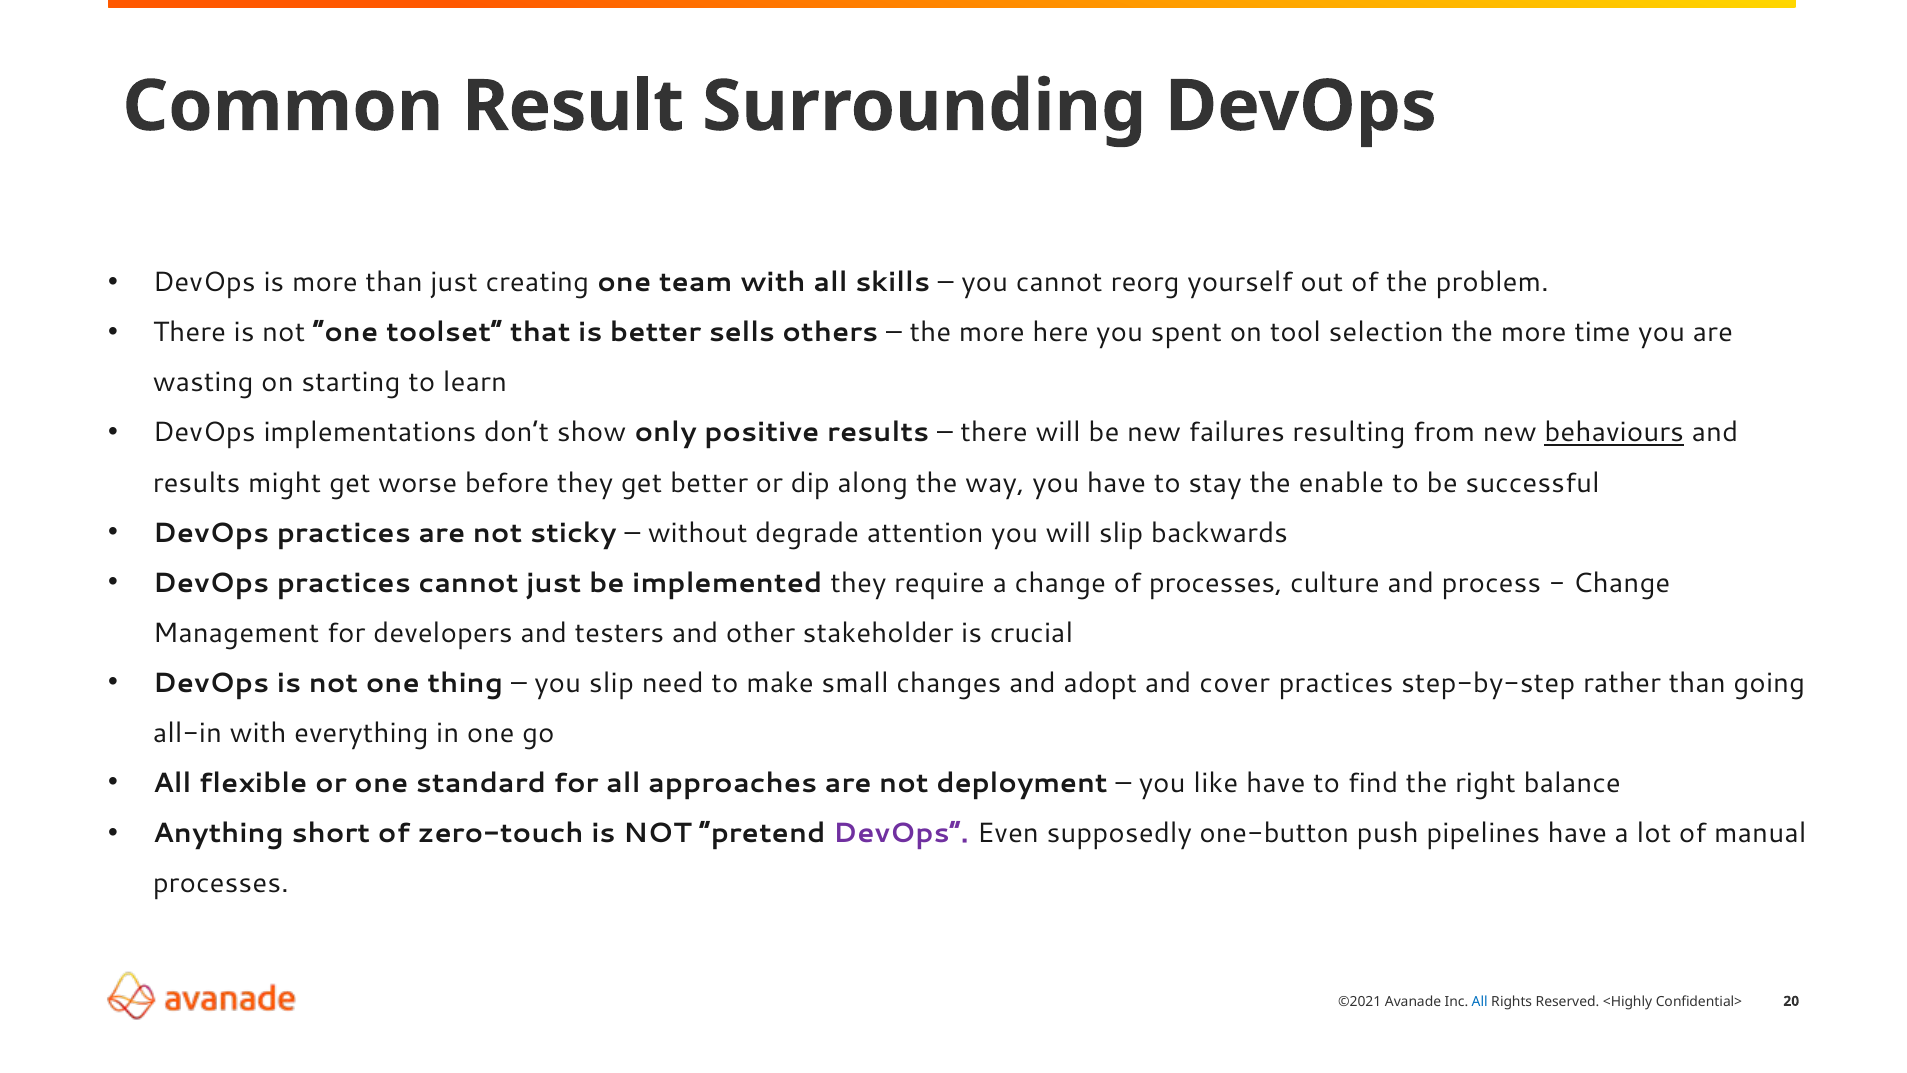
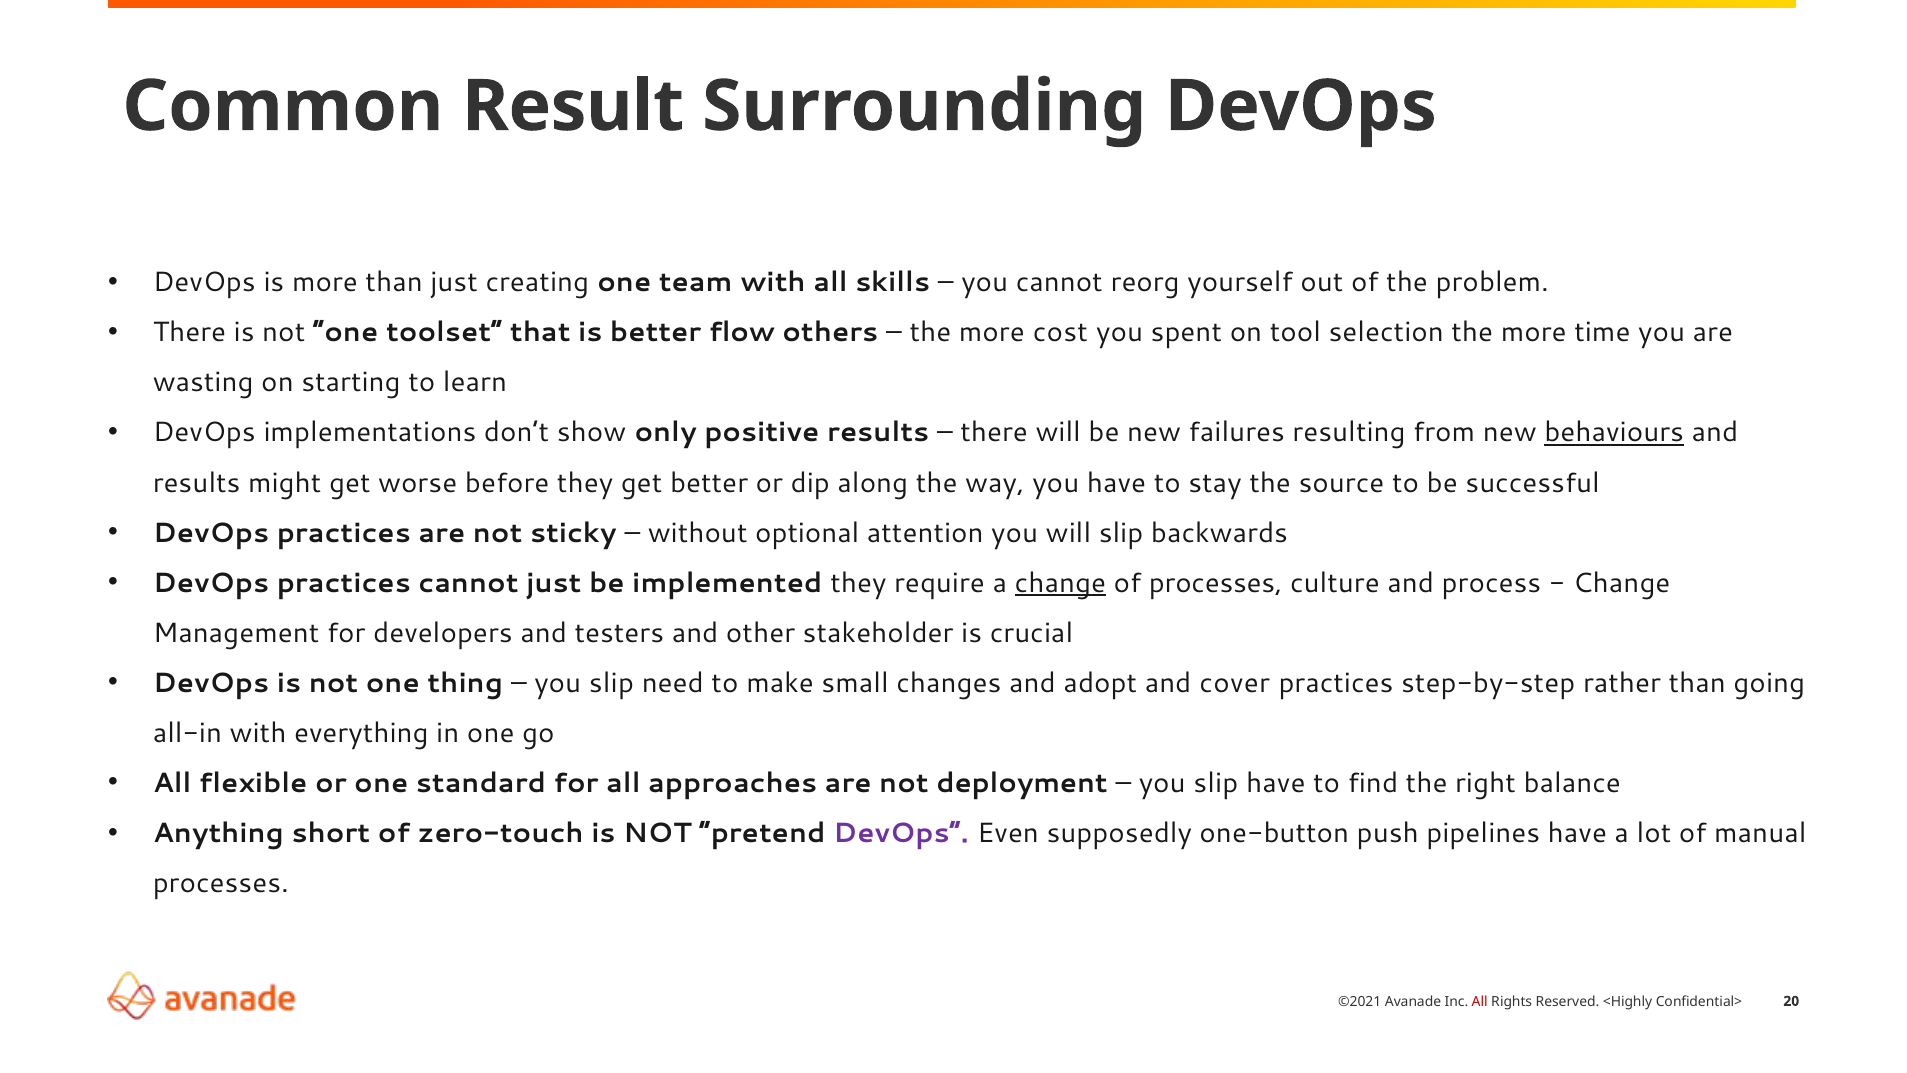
sells: sells -> flow (742, 333)
here: here -> cost (1060, 333)
enable: enable -> source (1342, 483)
degrade: degrade -> optional (807, 533)
change underline: none -> present (1060, 583)
like: like -> slip (1216, 783)
All colour: blue -> red (1480, 1002)
